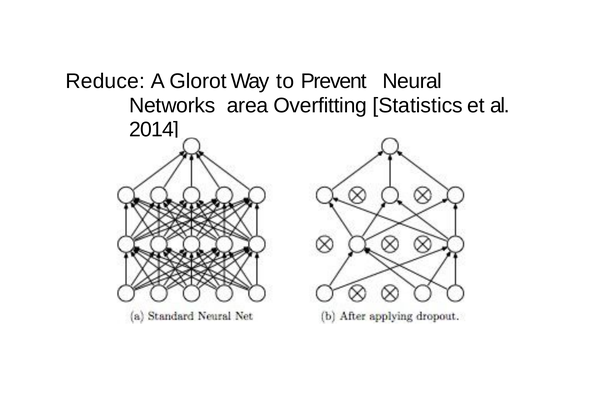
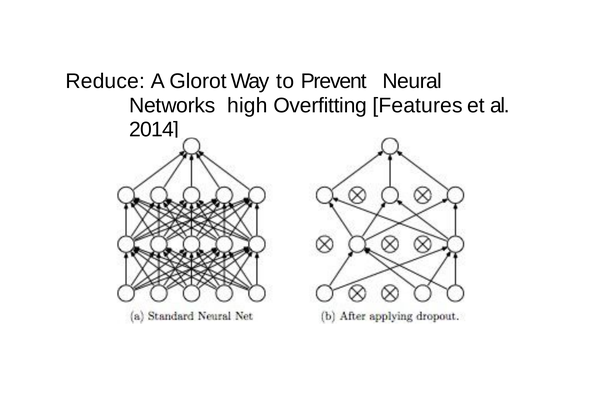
area: area -> high (247, 105)
Statistics: Statistics -> Features (418, 105)
